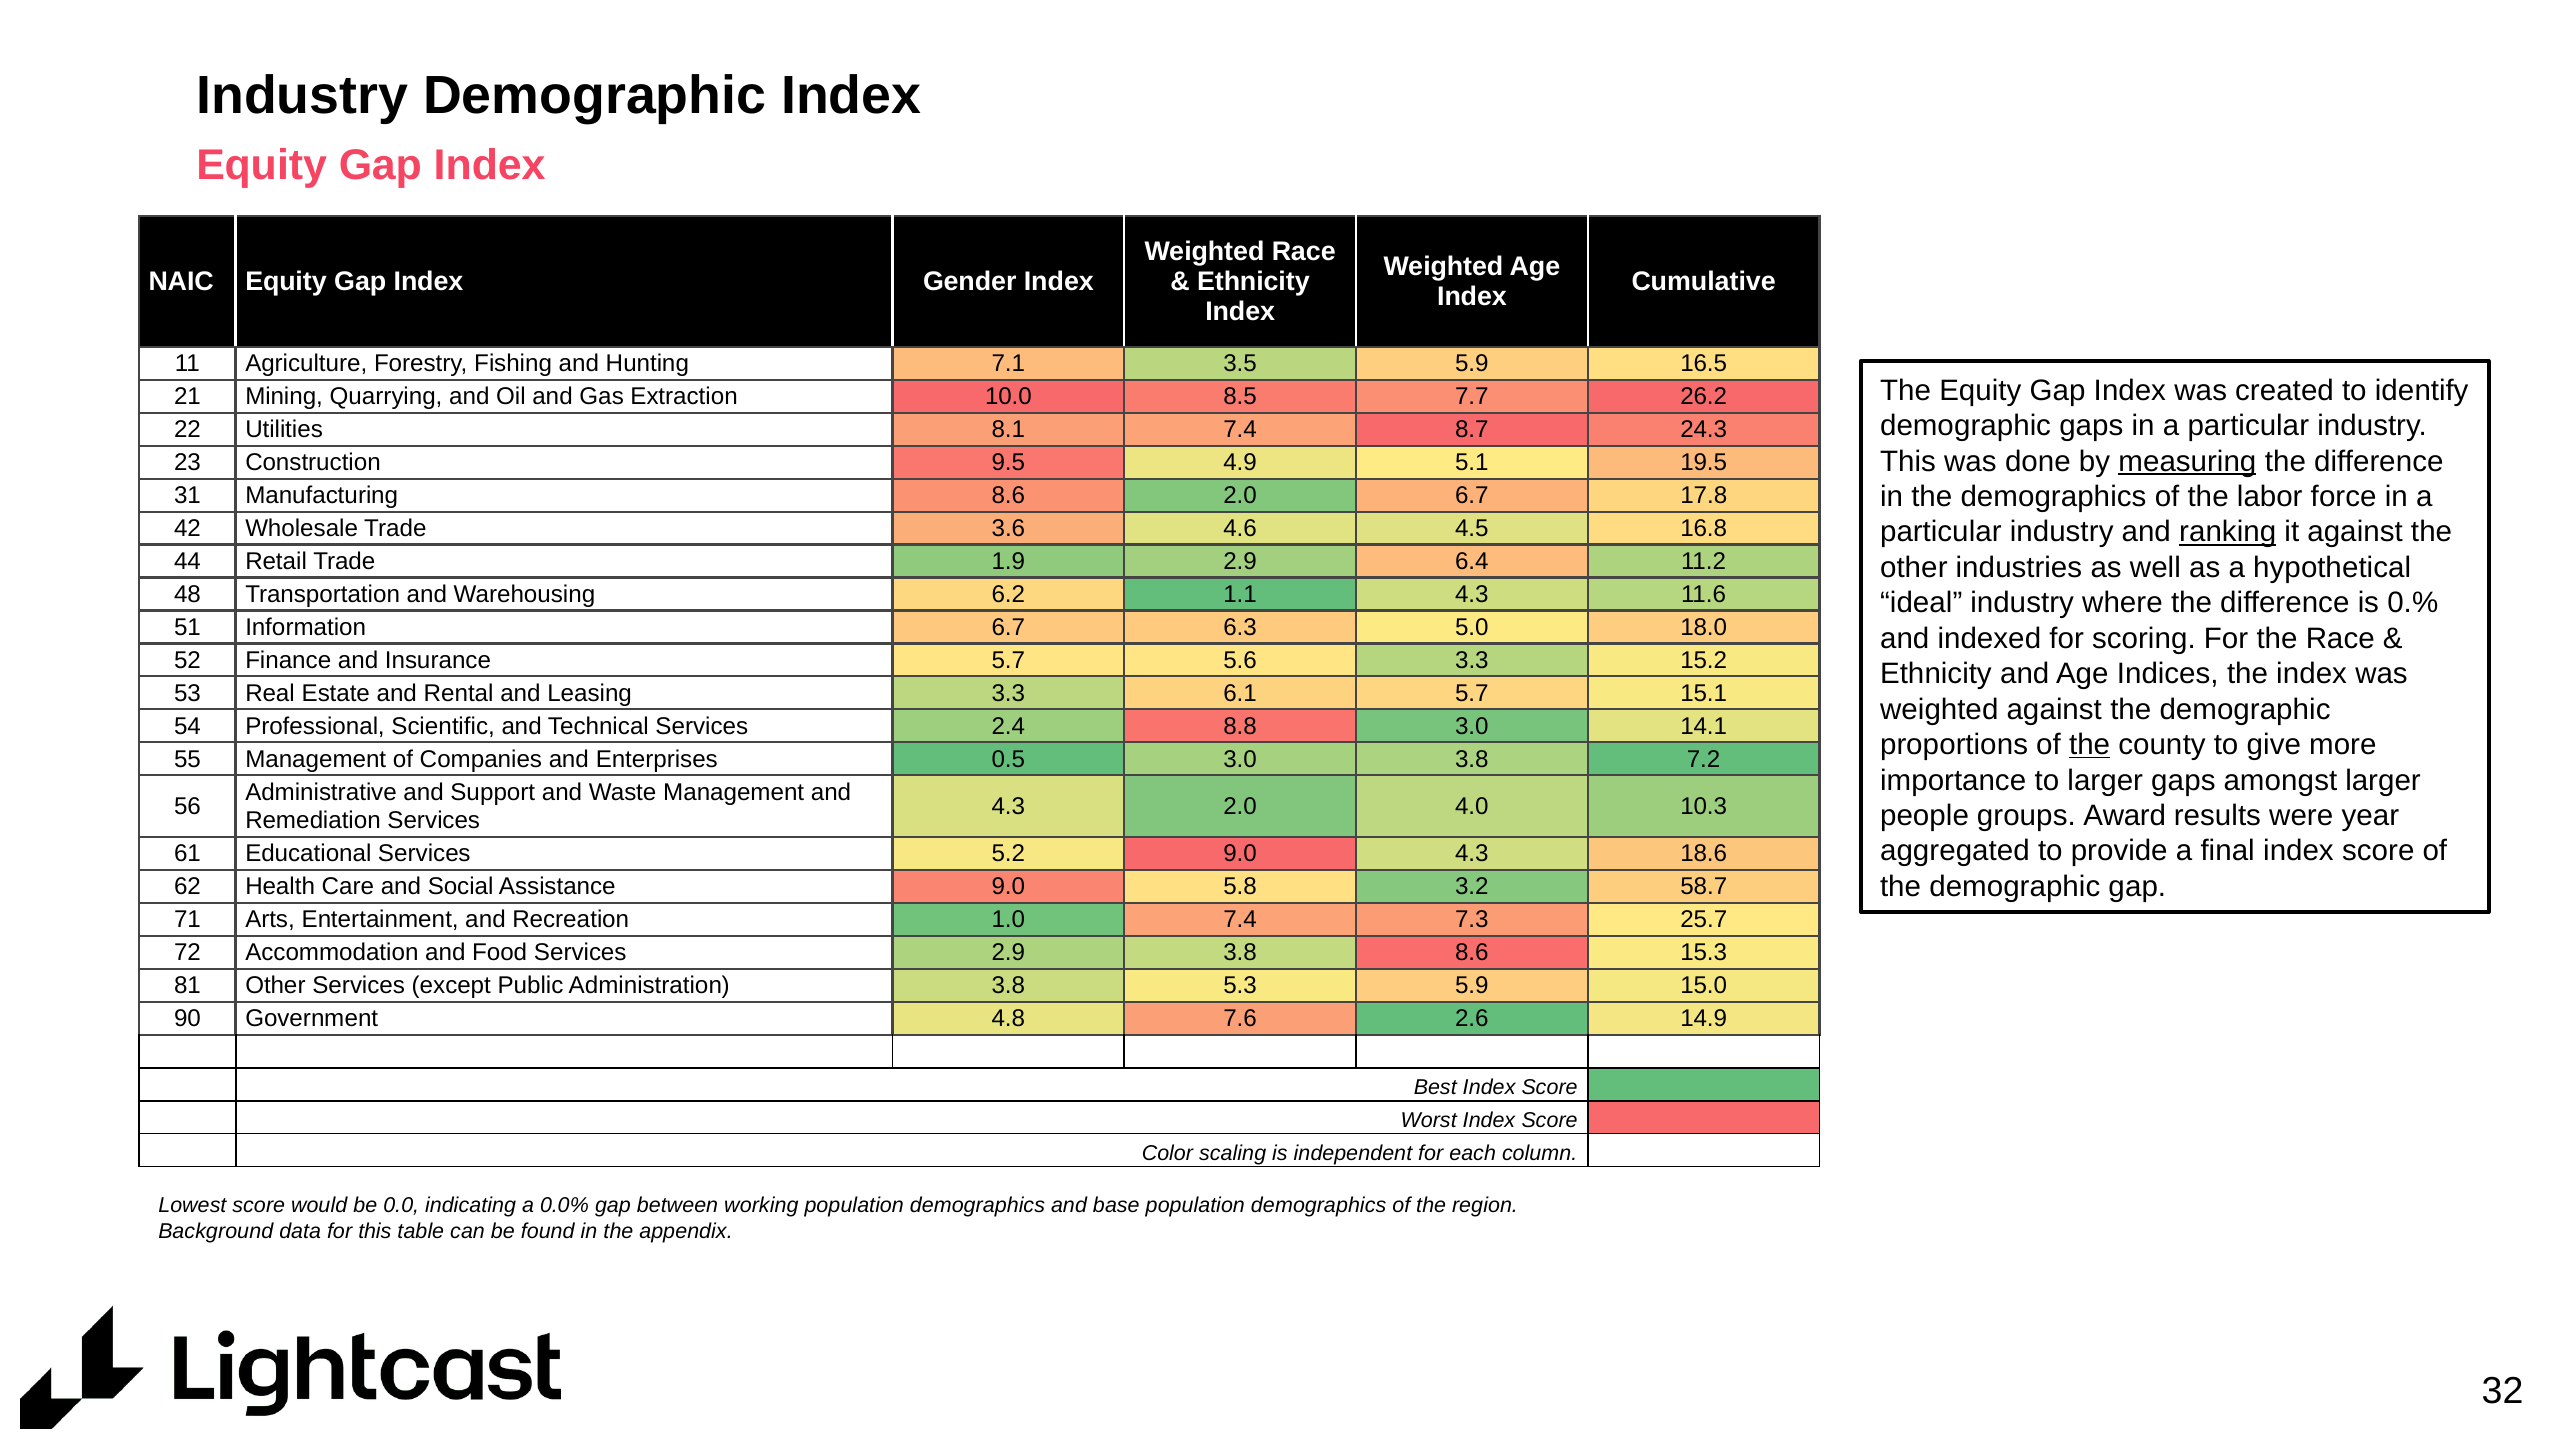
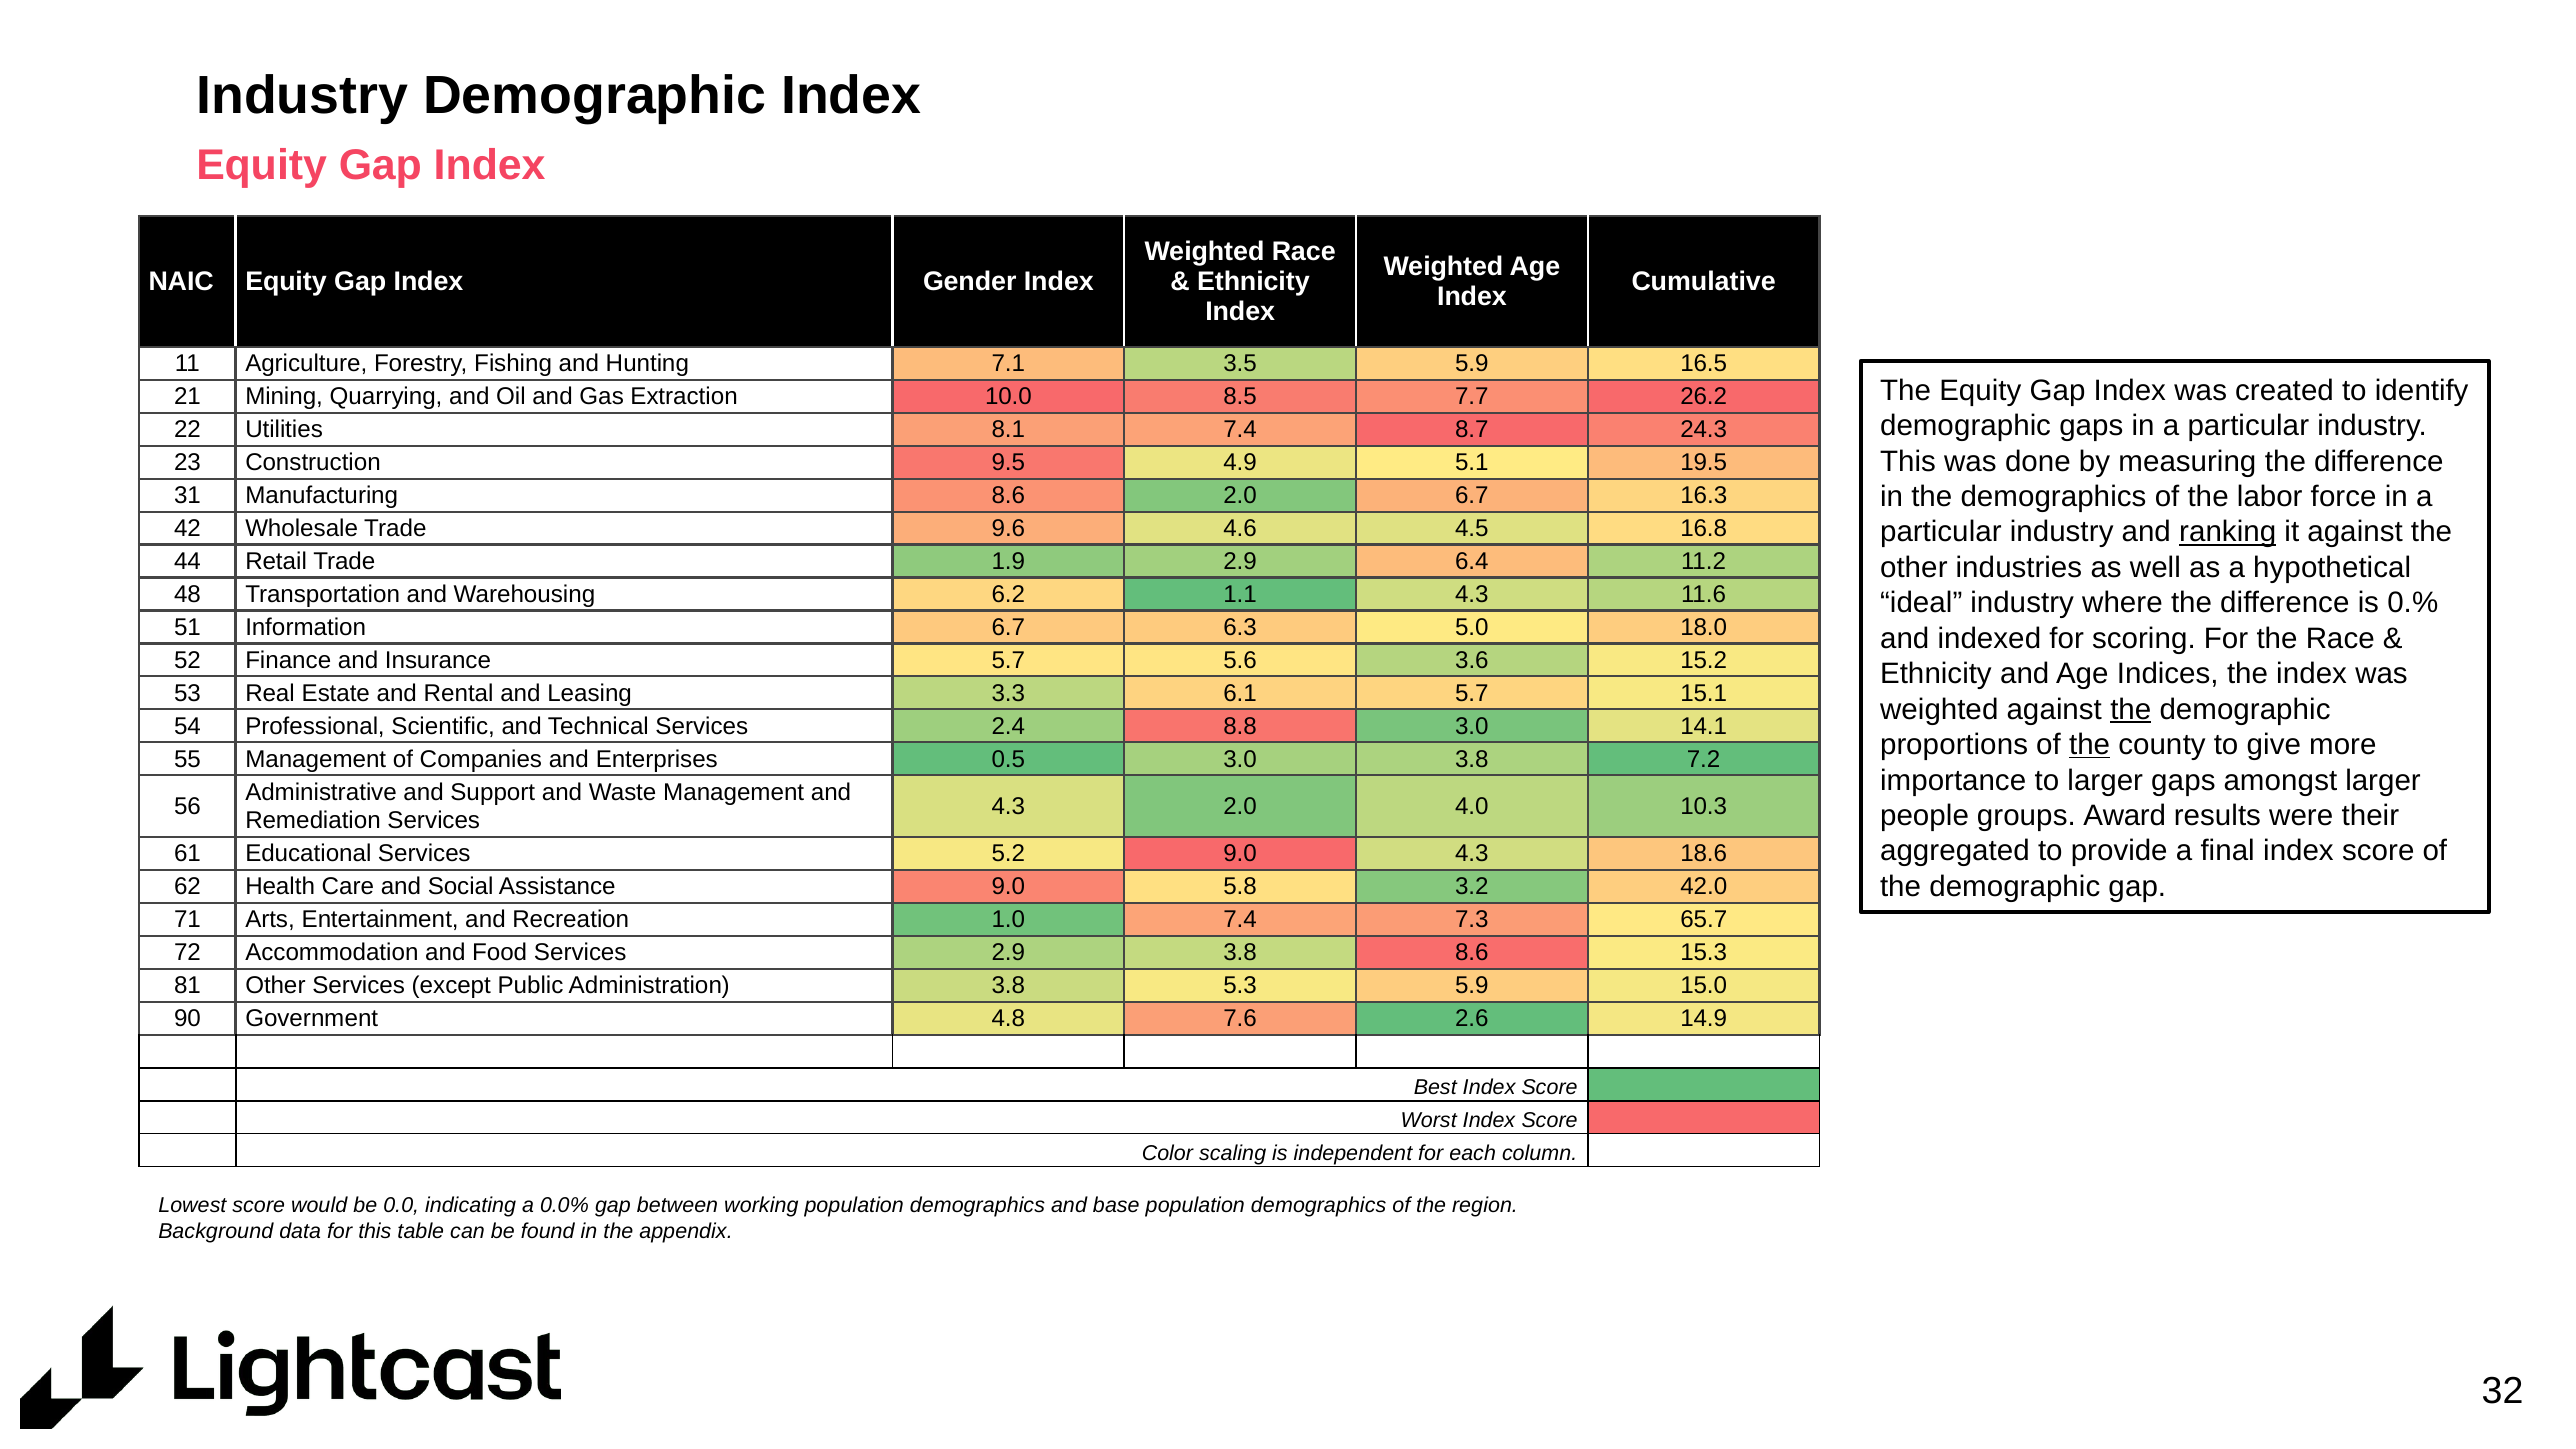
measuring underline: present -> none (2187, 461)
17.8: 17.8 -> 16.3 (1704, 496)
3.6: 3.6 -> 9.6 (1008, 528)
5.6 3.3: 3.3 -> 3.6 (1472, 660)
the underline: none -> present (2131, 709)
year: year -> their (2370, 816)
58.7: 58.7 -> 42.0 (1704, 887)
25.7: 25.7 -> 65.7 (1704, 920)
